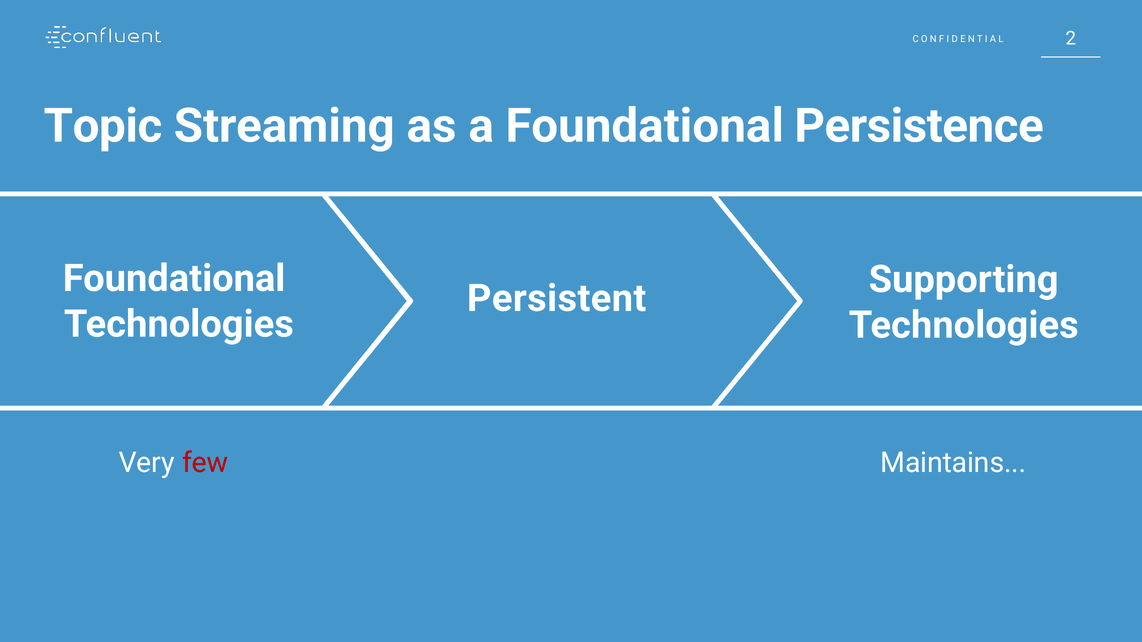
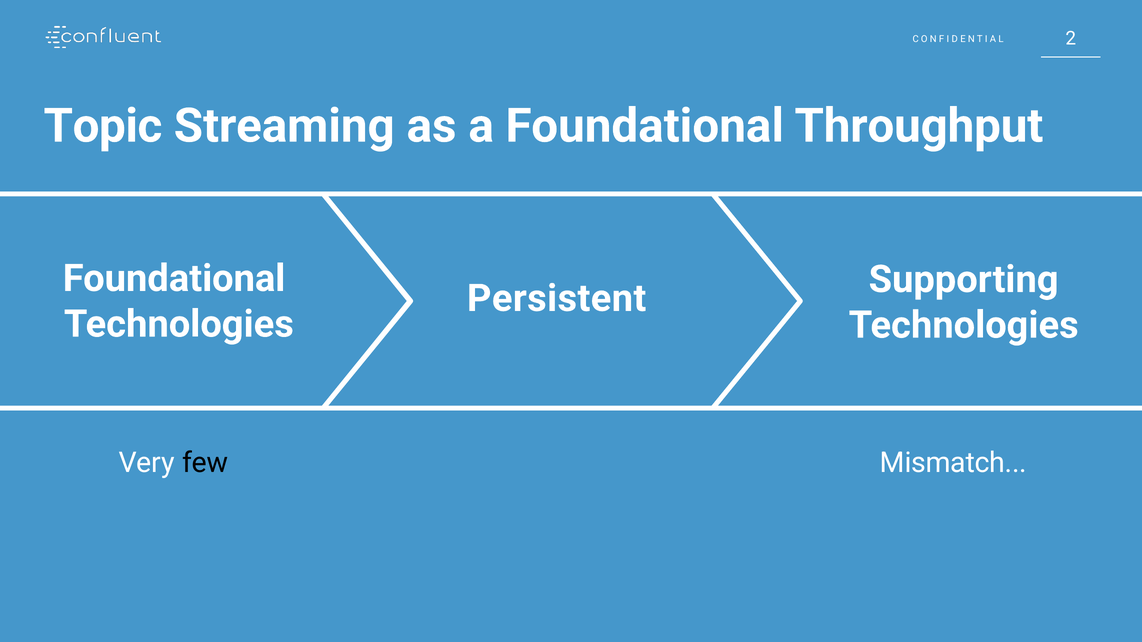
Persistence: Persistence -> Throughput (919, 126)
few colour: red -> black (205, 463)
Maintains: Maintains -> Mismatch (953, 463)
